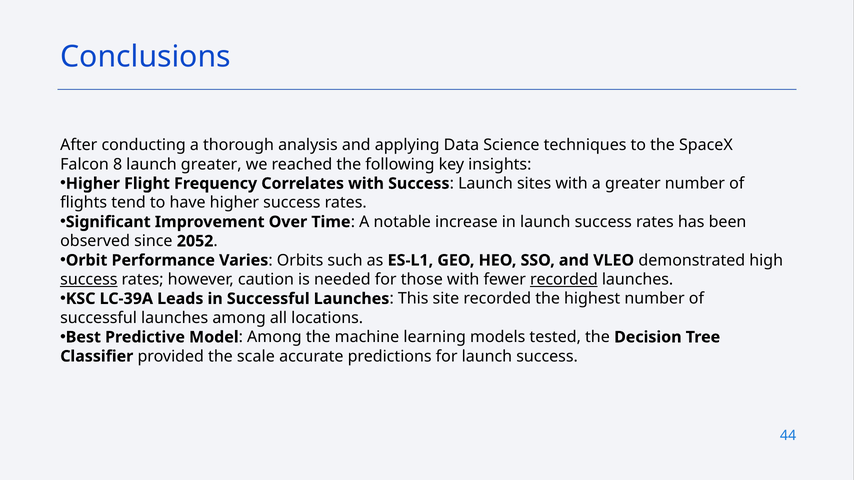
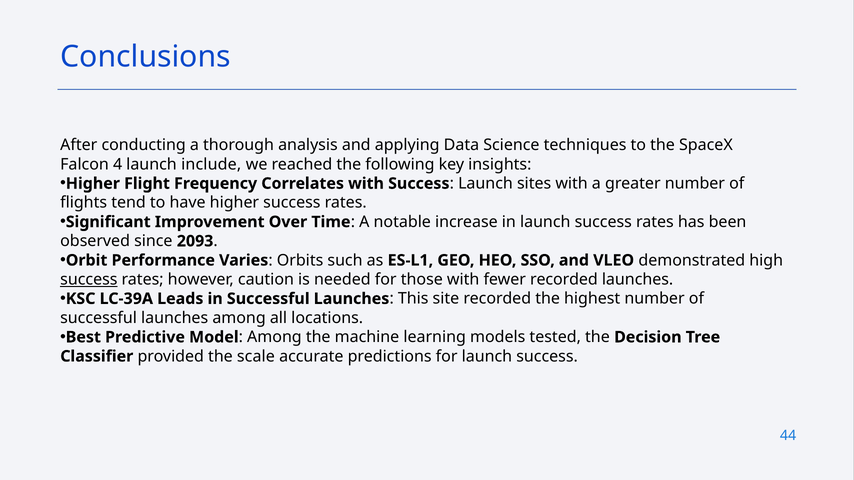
8: 8 -> 4 (118, 164)
launch greater: greater -> include (211, 164)
2052: 2052 -> 2093 (195, 241)
recorded underline: present -> none (564, 280)
